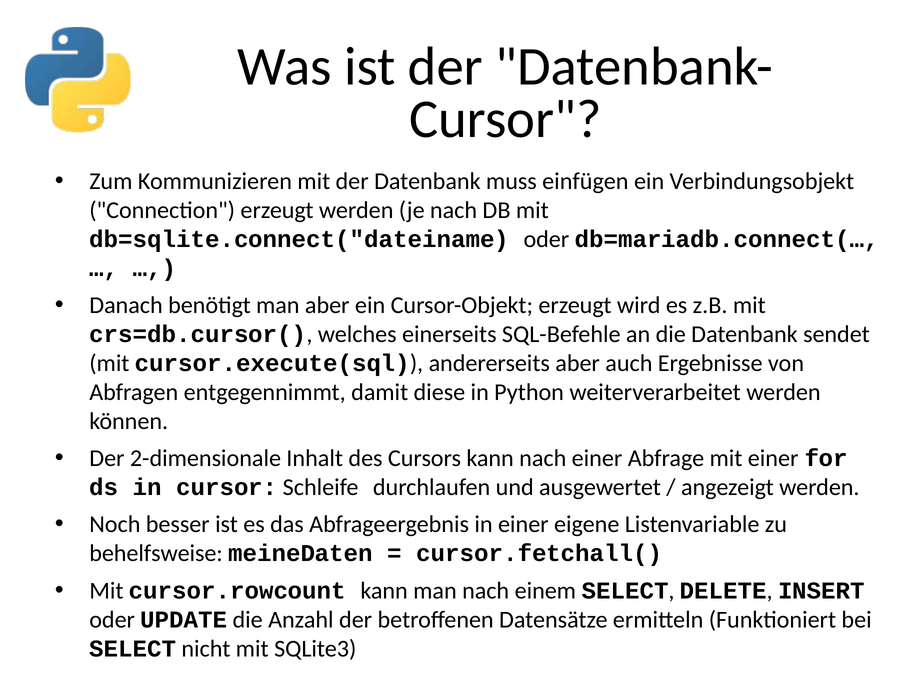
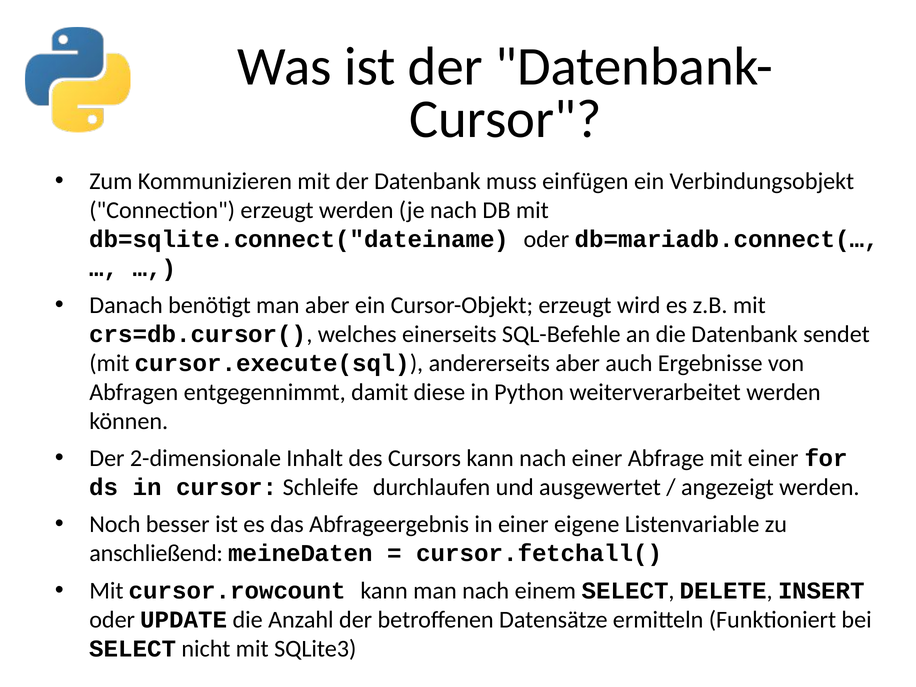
behelfsweise: behelfsweise -> anschließend (156, 553)
